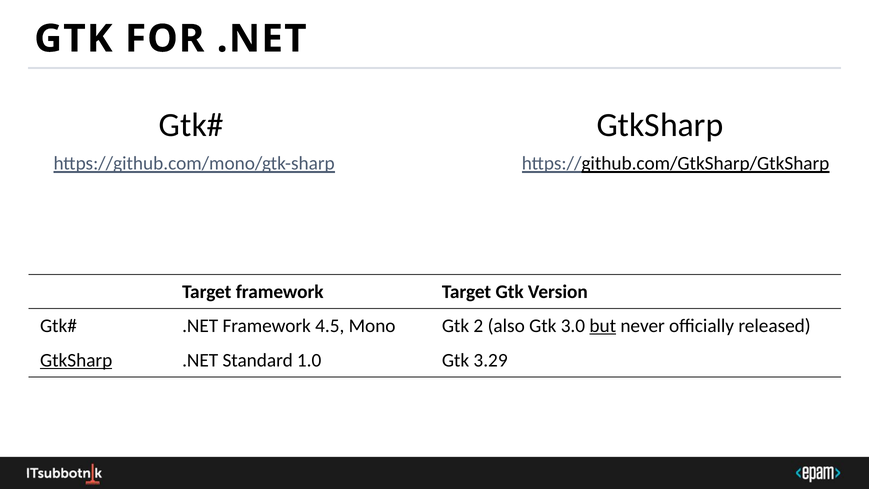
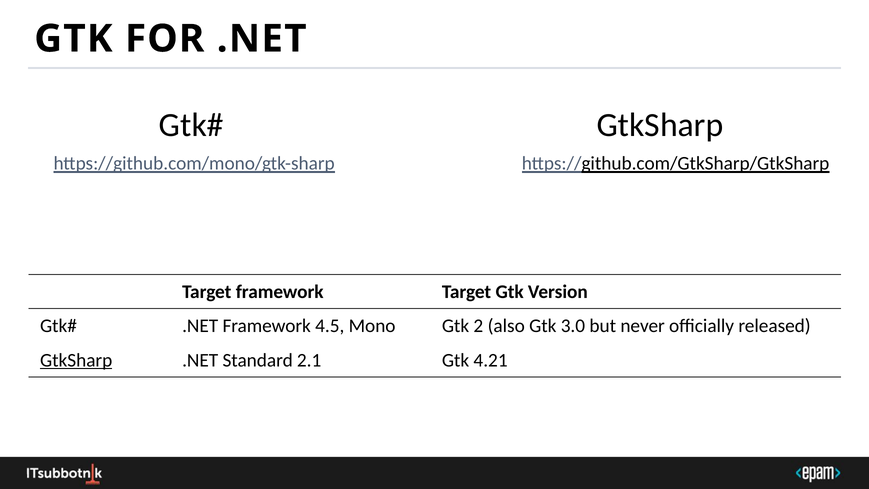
but underline: present -> none (603, 326)
1.0: 1.0 -> 2.1 (309, 360)
3.29: 3.29 -> 4.21 (491, 360)
